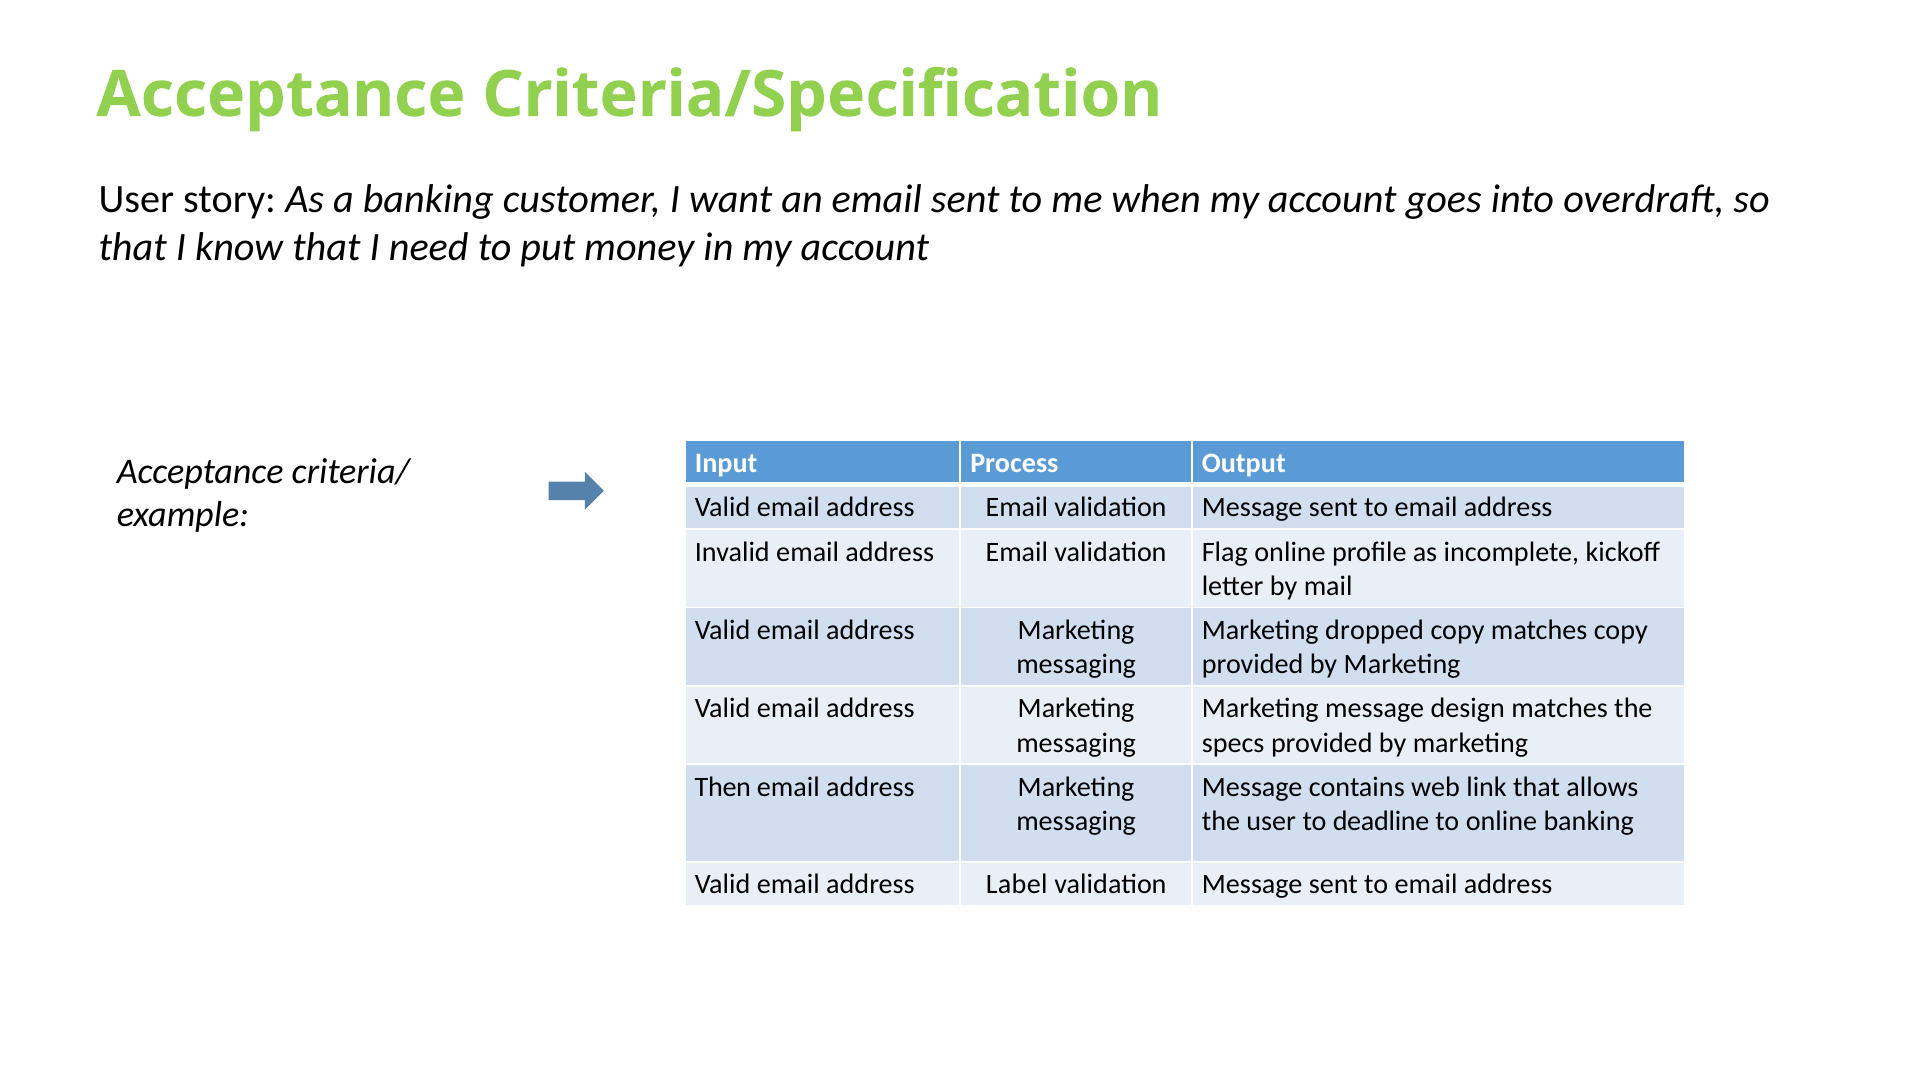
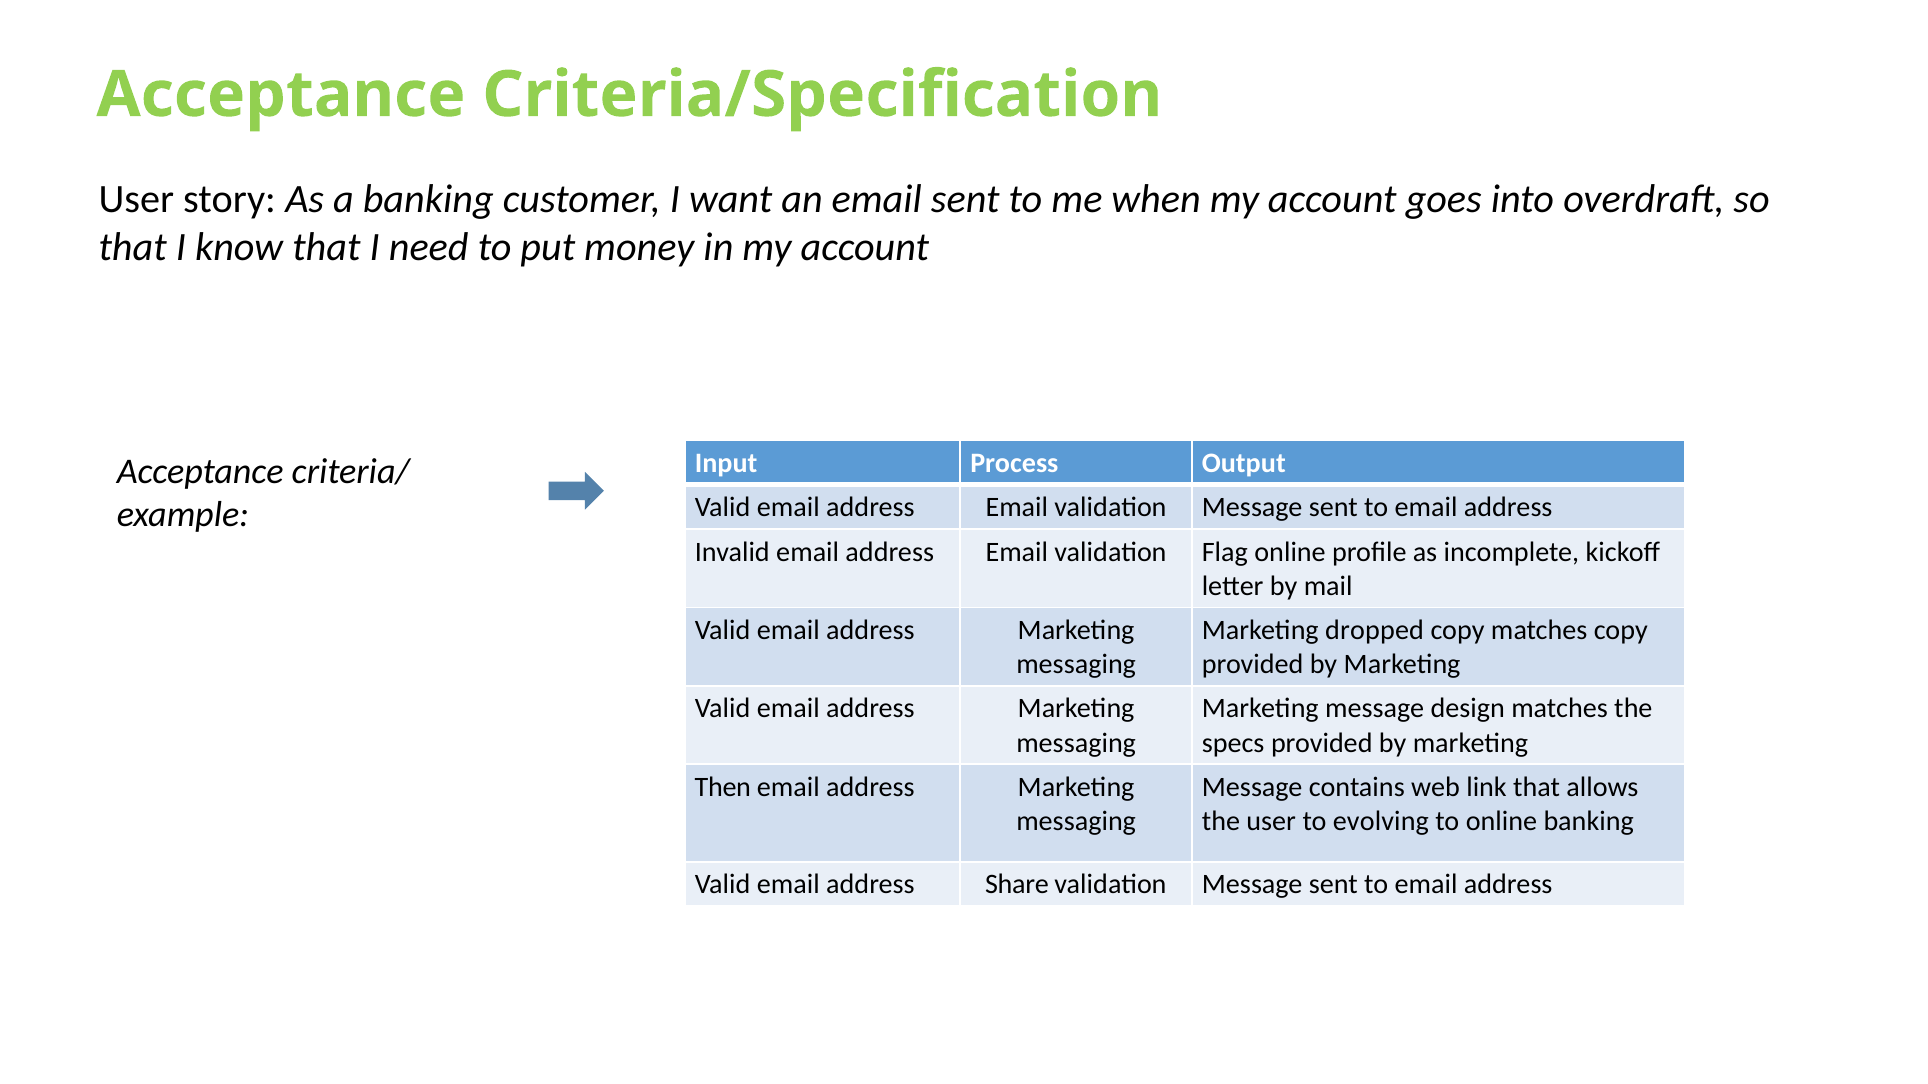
deadline: deadline -> evolving (1381, 822)
Label: Label -> Share (1017, 885)
